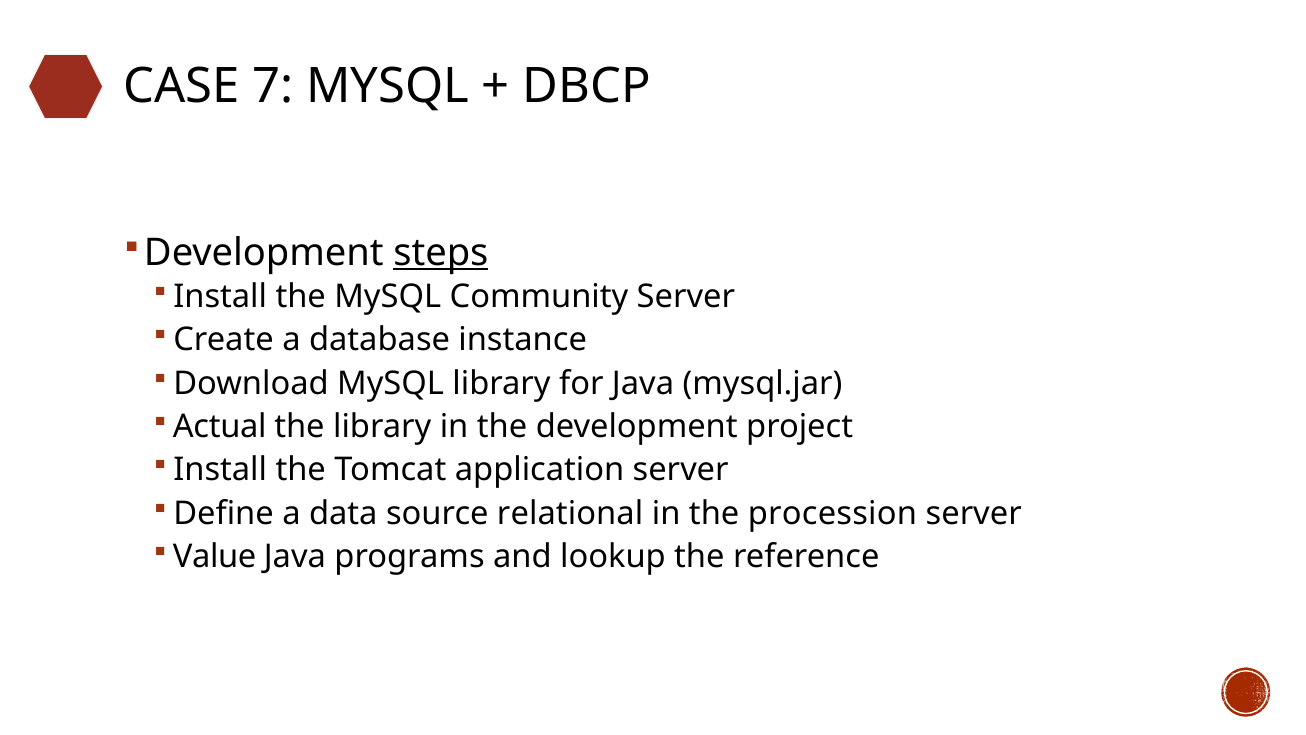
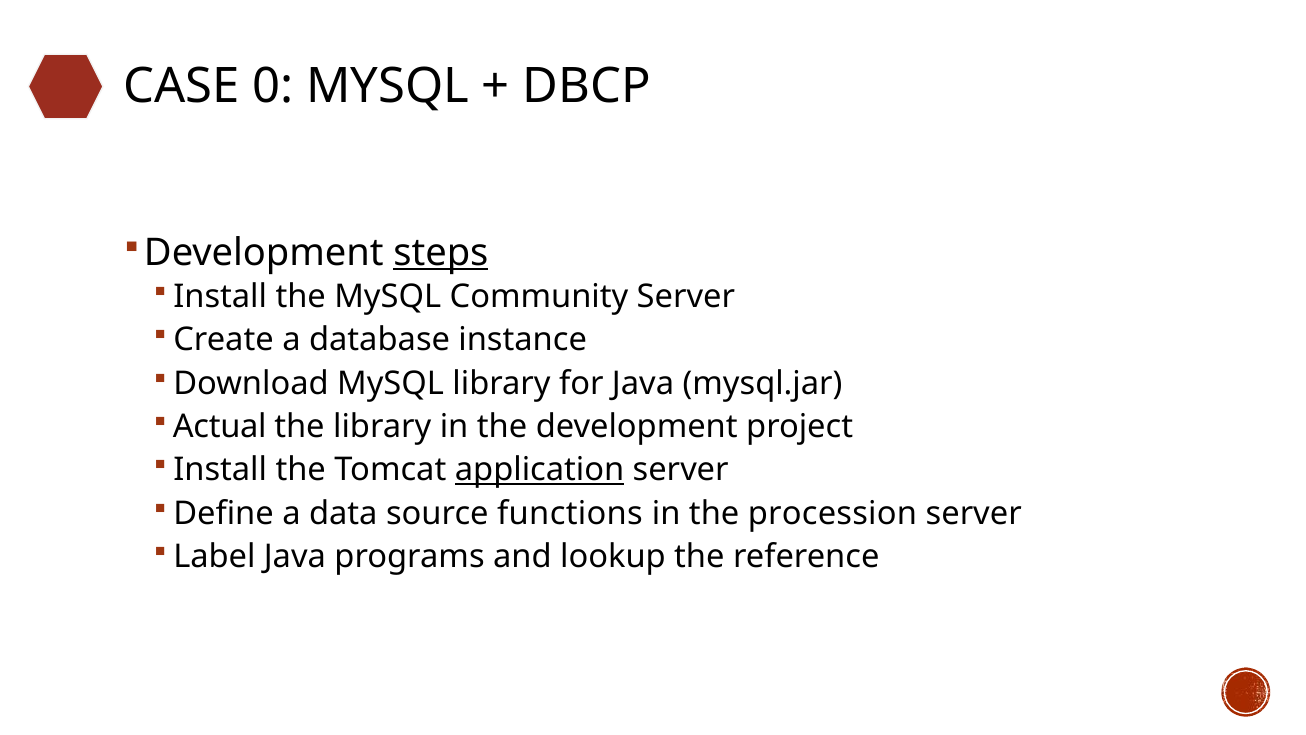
7: 7 -> 0 (273, 86)
application underline: none -> present (540, 470)
relational: relational -> functions (570, 513)
Value: Value -> Label (214, 557)
